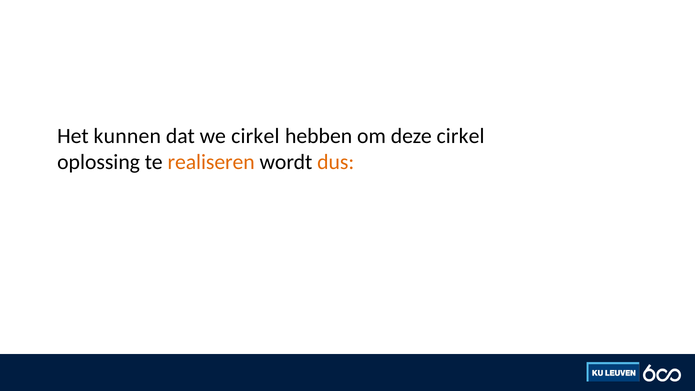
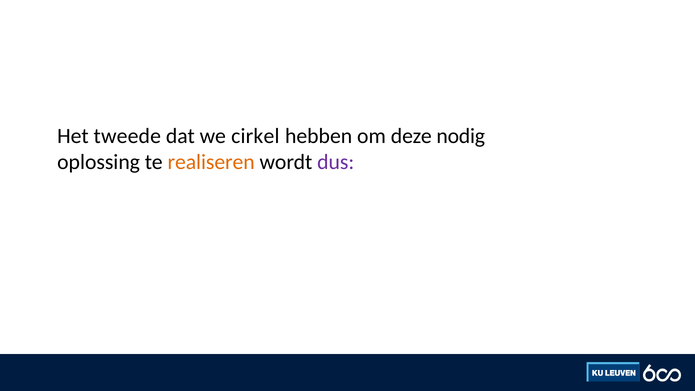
kunnen: kunnen -> tweede (127, 136)
deze cirkel: cirkel -> nodig (461, 136)
dus colour: orange -> purple (336, 162)
